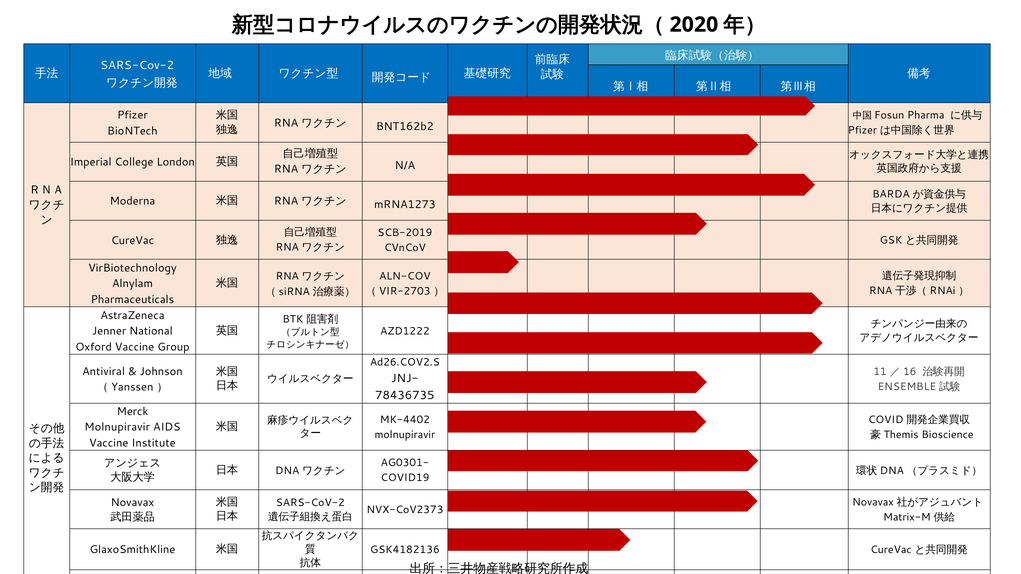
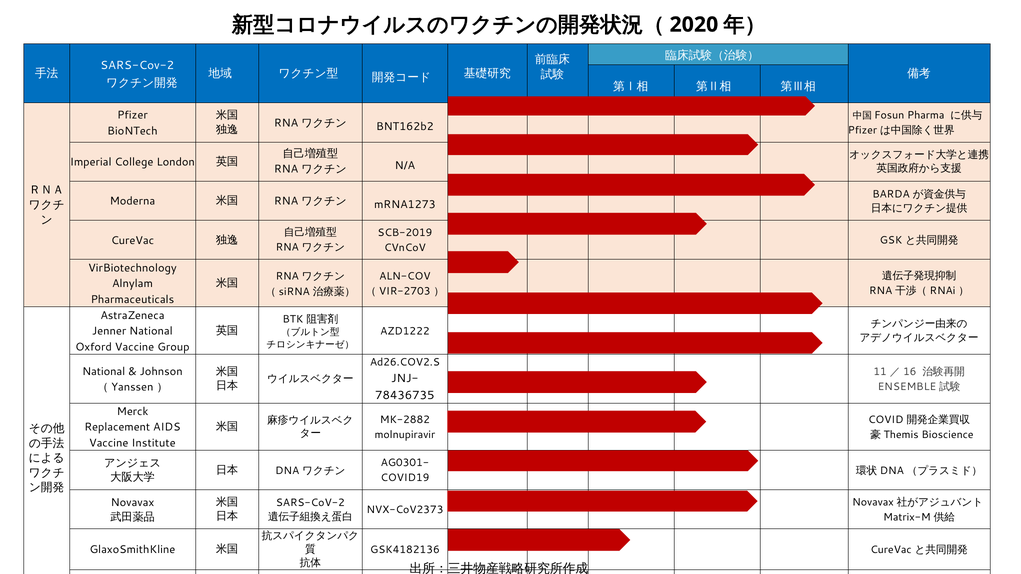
Antiviral: Antiviral -> National (104, 372)
MK-4402: MK-4402 -> MK-2882 (405, 420)
Molnupiravir: Molnupiravir -> Replacement (117, 428)
